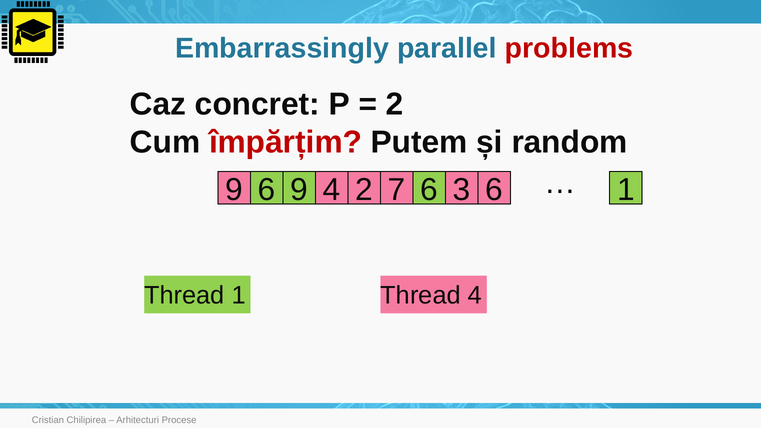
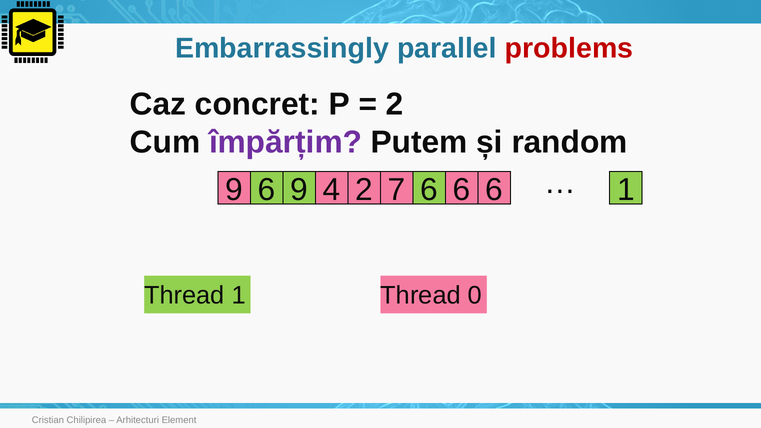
împărțim colour: red -> purple (286, 142)
7 6 3: 3 -> 6 (462, 190)
Thread 4: 4 -> 0 (475, 296)
Procese: Procese -> Element (179, 420)
